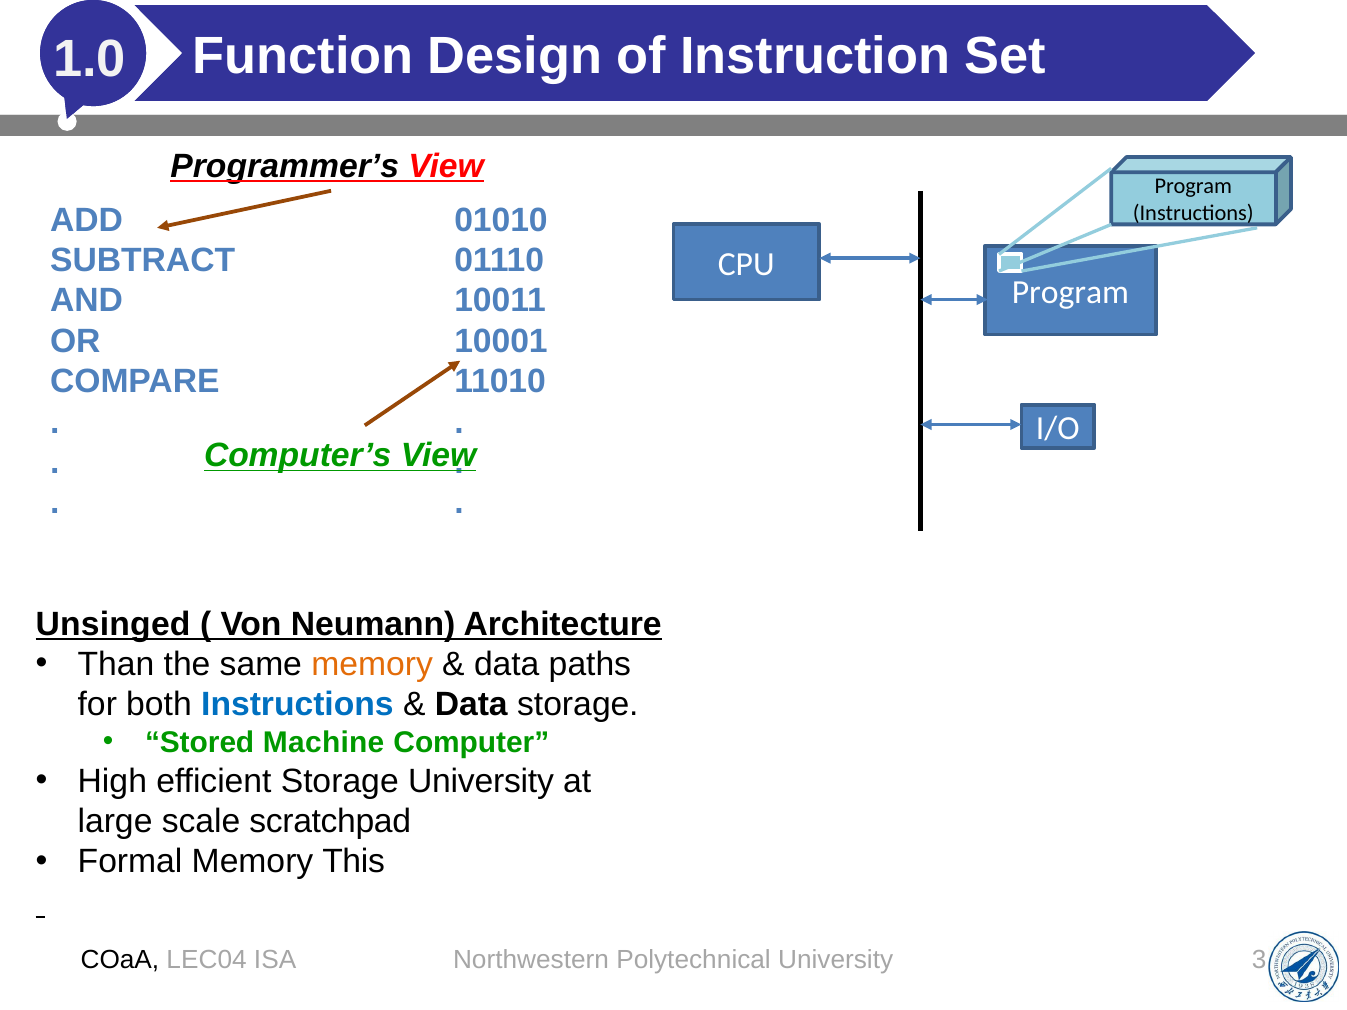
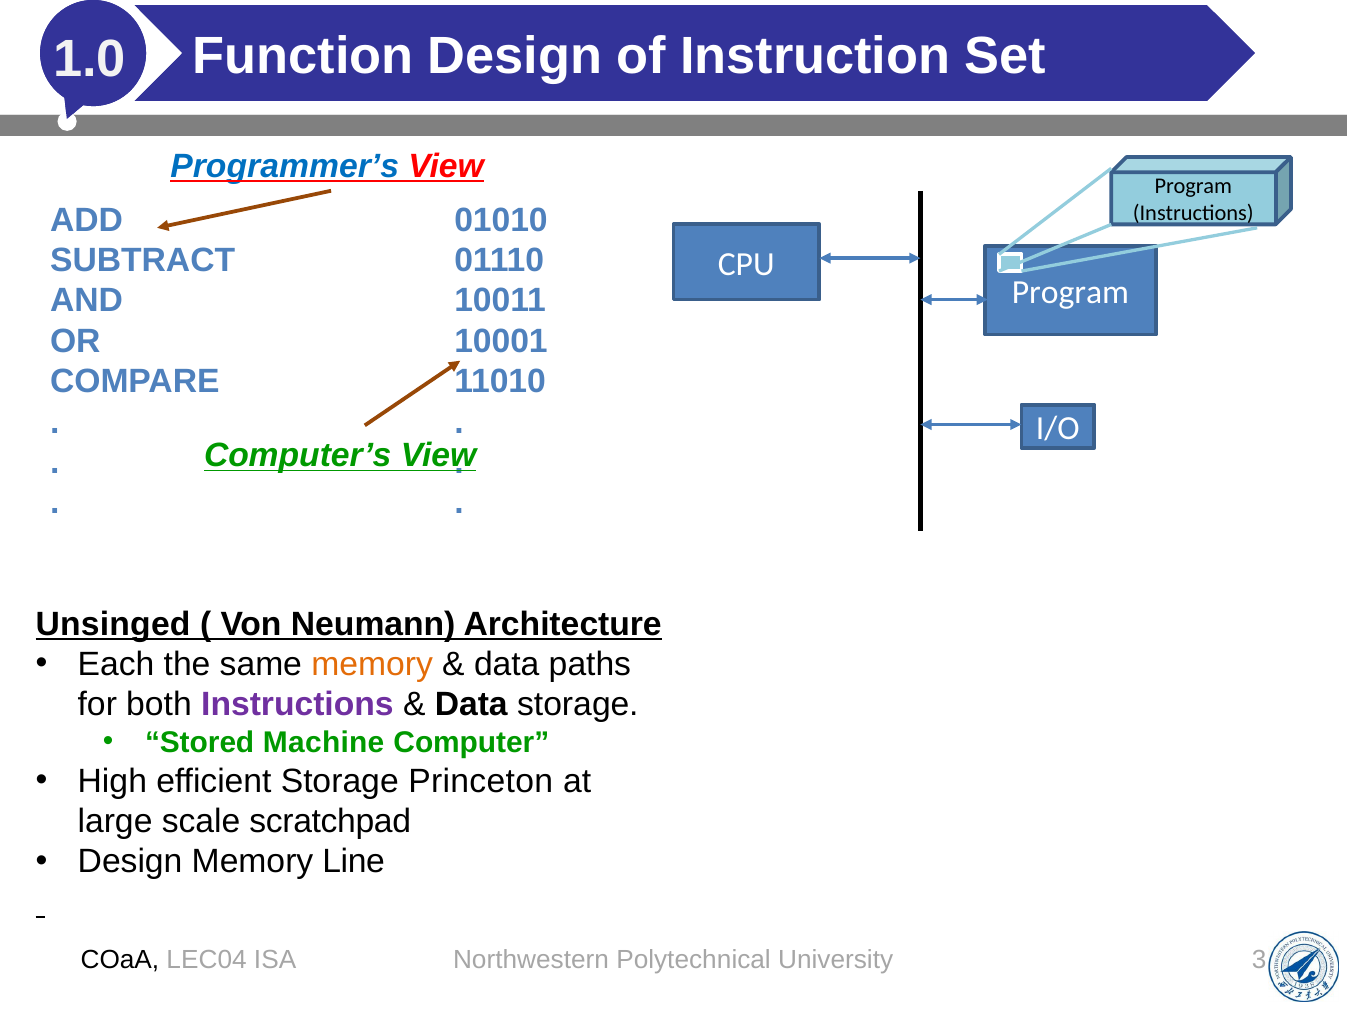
Programmer’s colour: black -> blue (285, 166)
Than: Than -> Each (116, 665)
Instructions colour: blue -> purple (297, 705)
Storage University: University -> Princeton (481, 781)
Formal: Formal -> Design (130, 862)
This: This -> Line (354, 862)
